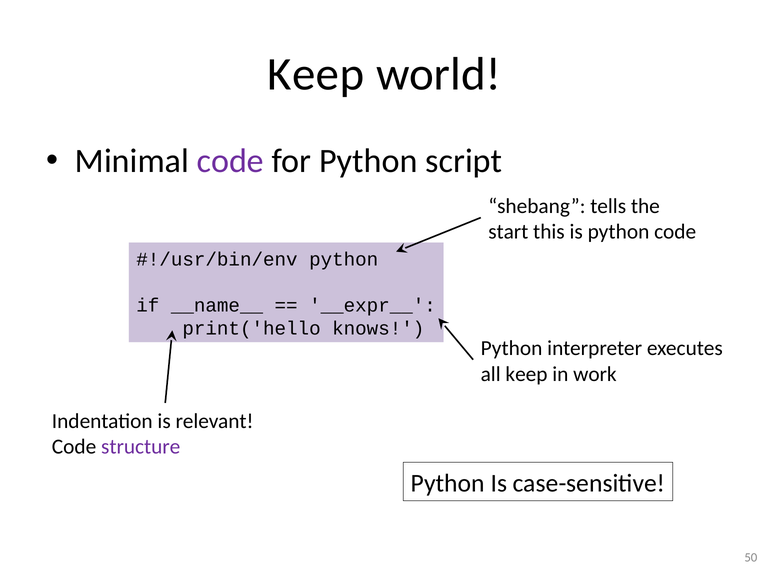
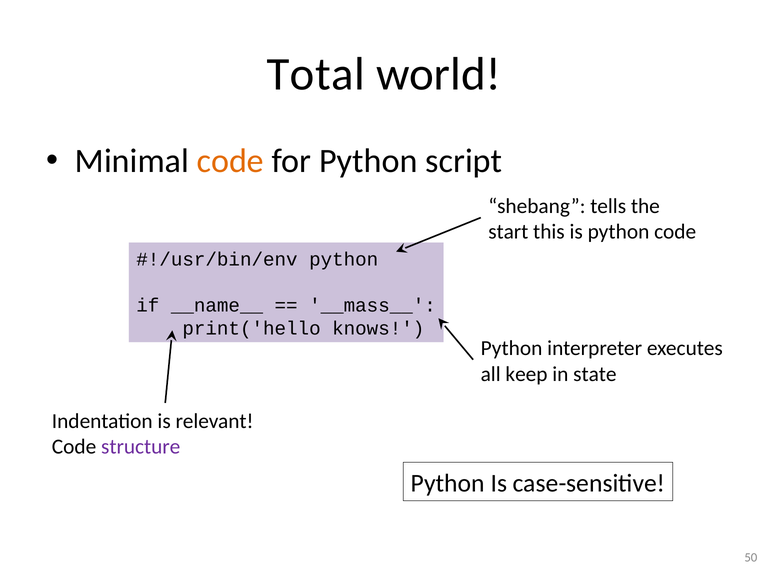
Keep: Keep -> Total (316, 74)
code colour: purple -> orange (230, 161)
__expr__: __expr__ -> __mass__ (372, 305)
work: work -> state (595, 374)
